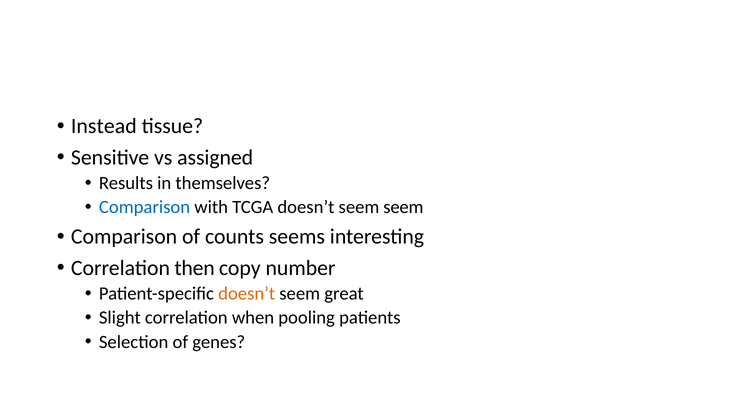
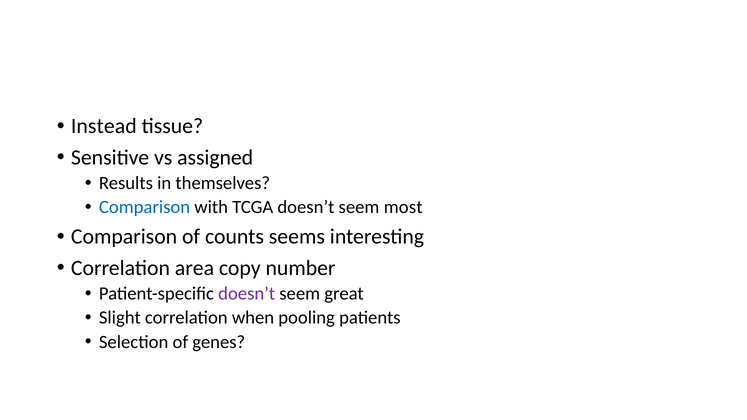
seem seem: seem -> most (403, 207)
then: then -> area (194, 268)
doesn’t colour: orange -> purple (247, 294)
